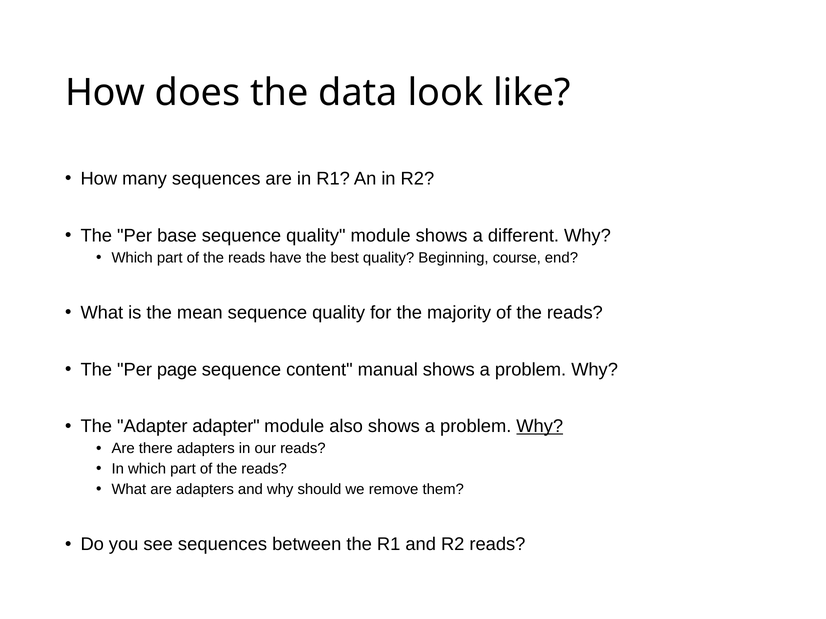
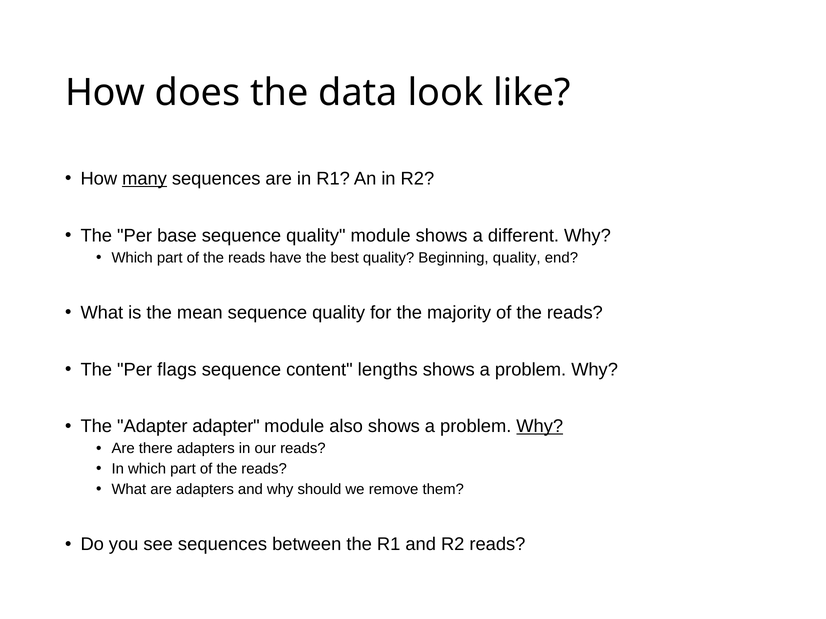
many underline: none -> present (145, 179)
Beginning course: course -> quality (517, 258)
page: page -> flags (177, 370)
manual: manual -> lengths (388, 370)
